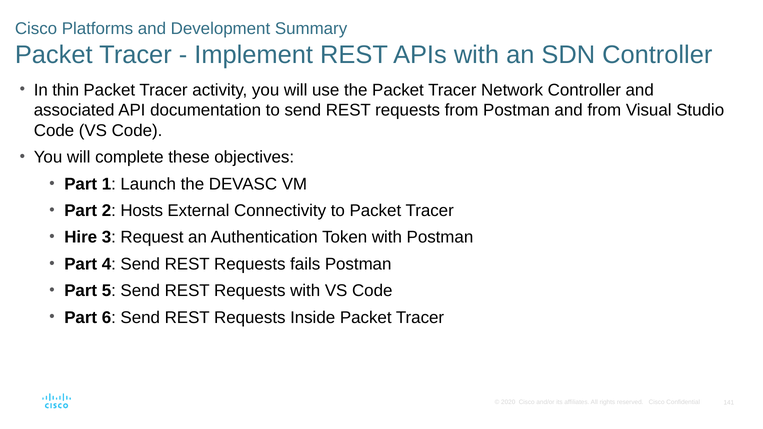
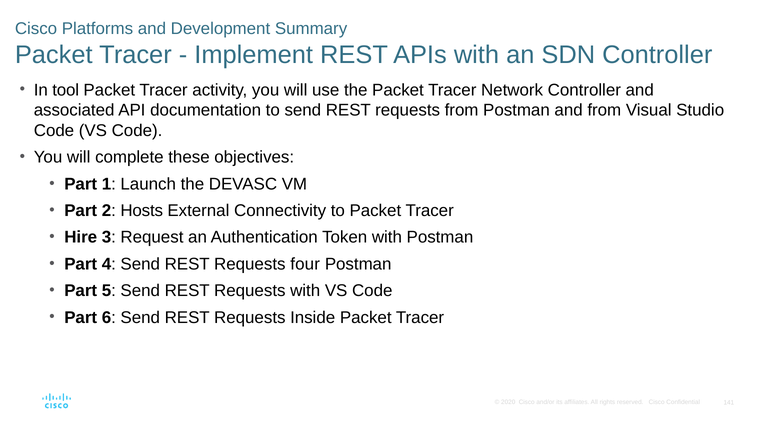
thin: thin -> tool (66, 90)
fails: fails -> four (305, 264)
